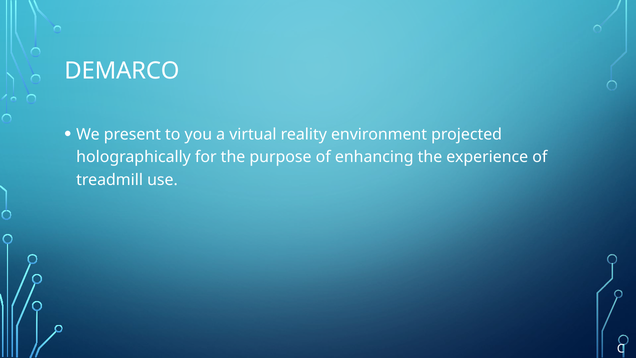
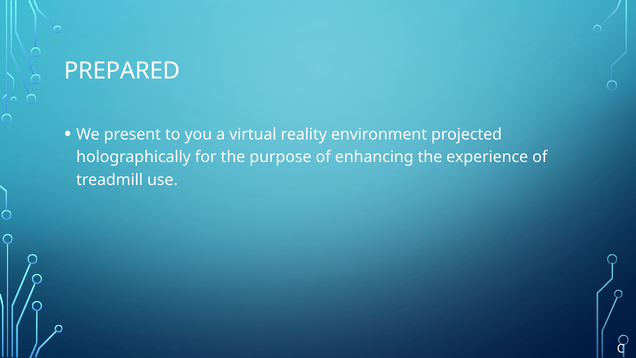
DEMARCO: DEMARCO -> PREPARED (122, 71)
